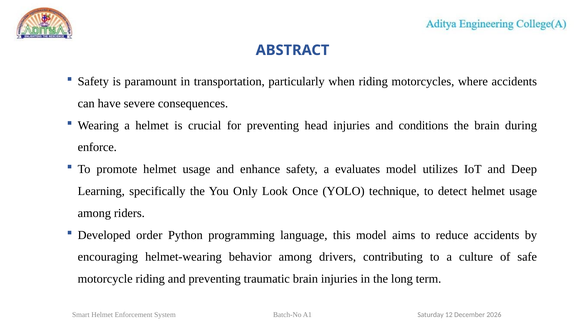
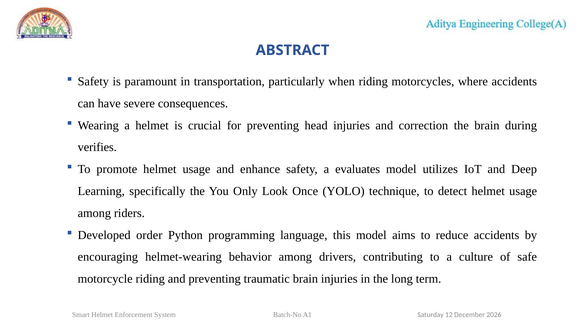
conditions: conditions -> correction (423, 125)
enforce: enforce -> verifies (97, 147)
